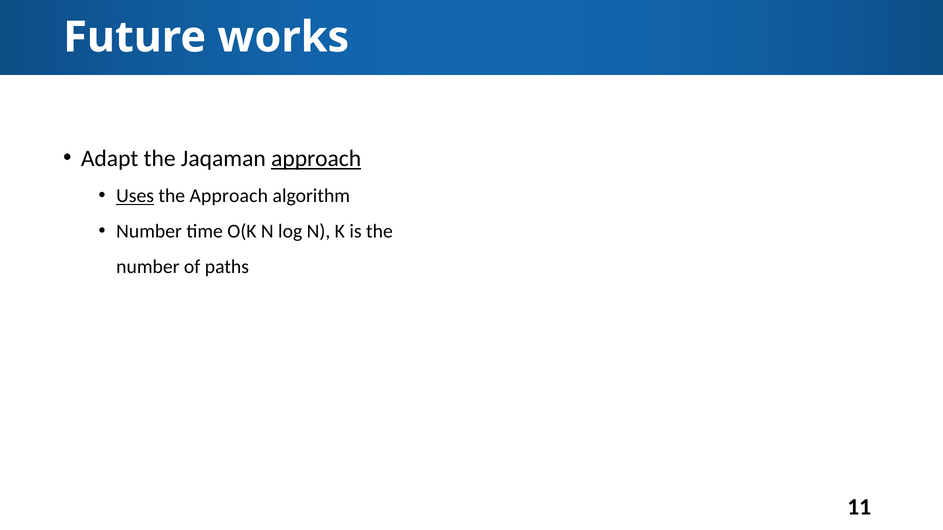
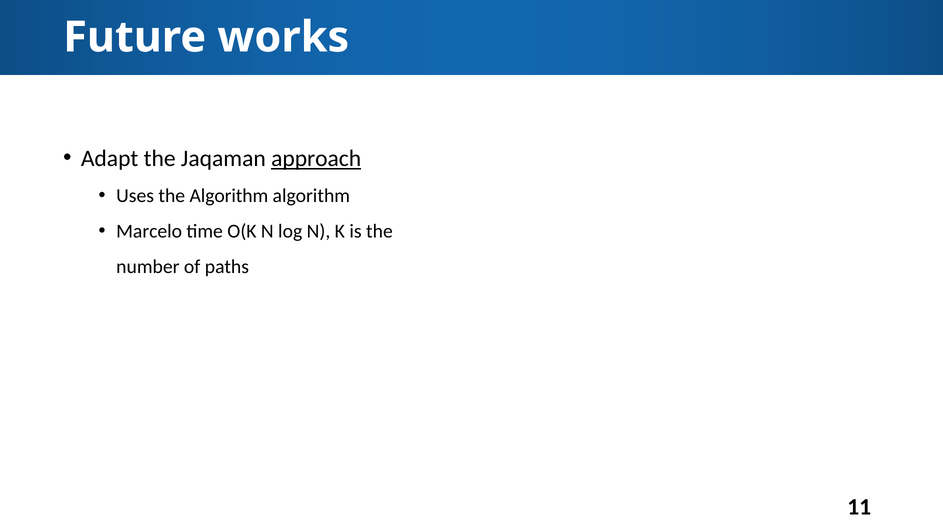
Uses underline: present -> none (135, 196)
the Approach: Approach -> Algorithm (229, 196)
Number: Number -> Marcelo (149, 232)
